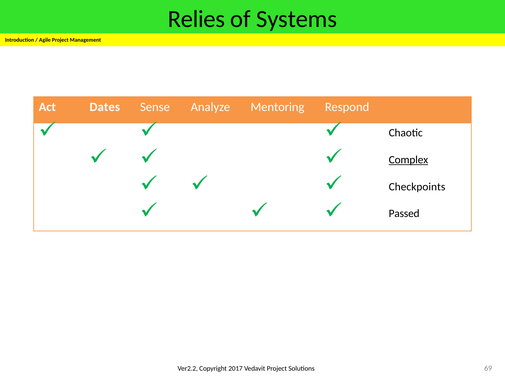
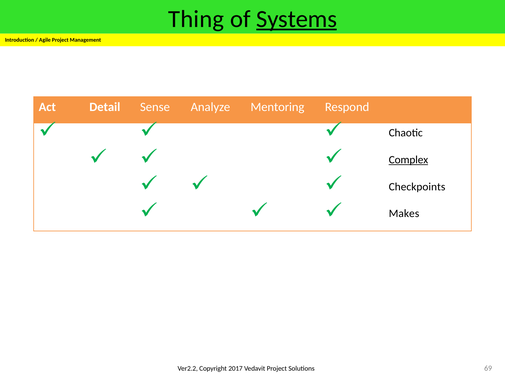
Relies: Relies -> Thing (196, 19)
Systems underline: none -> present (297, 19)
Dates: Dates -> Detail (105, 107)
Passed: Passed -> Makes (404, 214)
